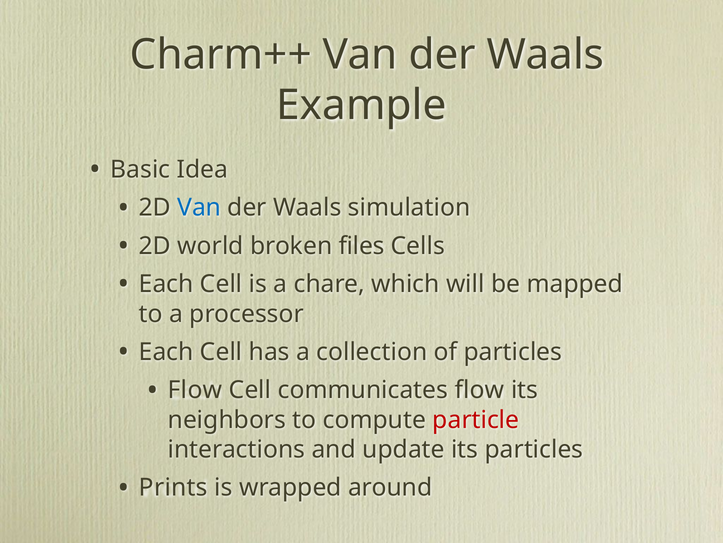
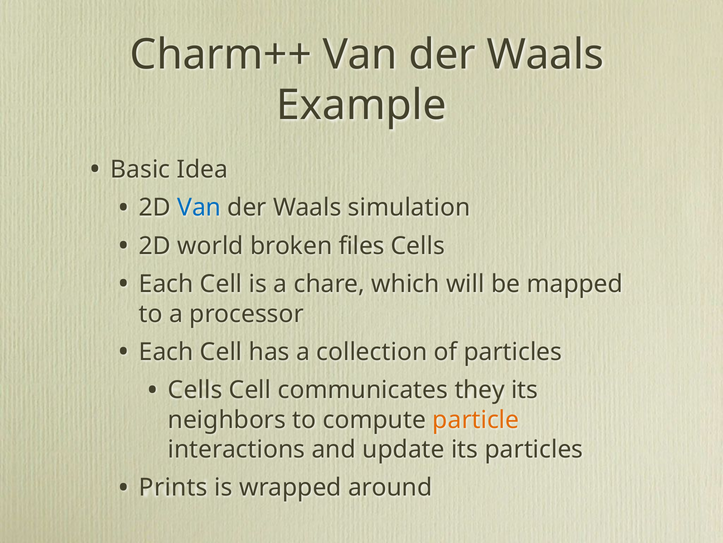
Flow: Flow -> Cells (195, 390)
communicates flow: flow -> they (480, 390)
particle colour: red -> orange (476, 419)
